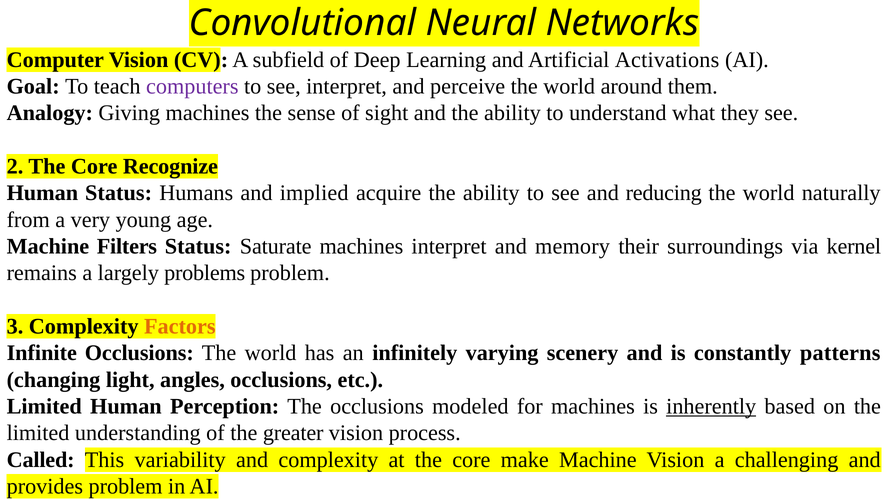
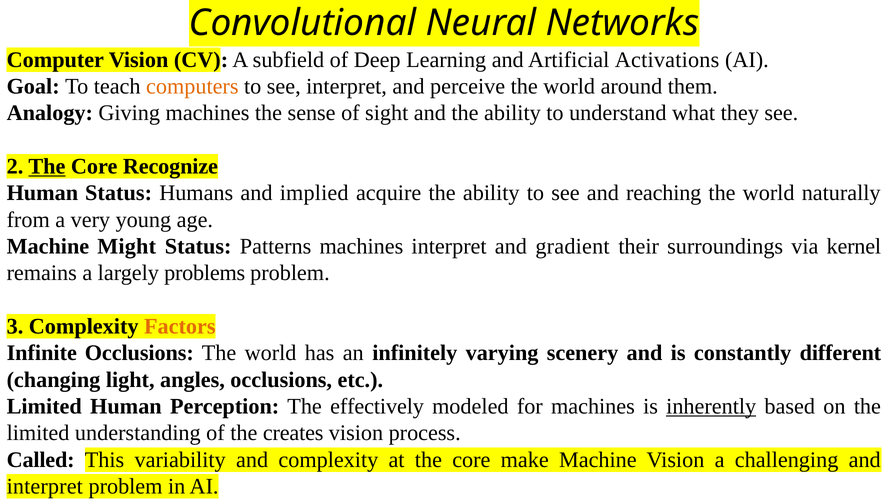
computers colour: purple -> orange (192, 86)
The underline: none -> present (47, 166)
reducing: reducing -> reaching (664, 193)
Filters: Filters -> Might (127, 246)
Saturate: Saturate -> Patterns (276, 246)
memory: memory -> gradient (573, 246)
patterns: patterns -> different (840, 353)
The occlusions: occlusions -> effectively (377, 406)
greater: greater -> creates (293, 433)
provides: provides -> interpret (45, 486)
